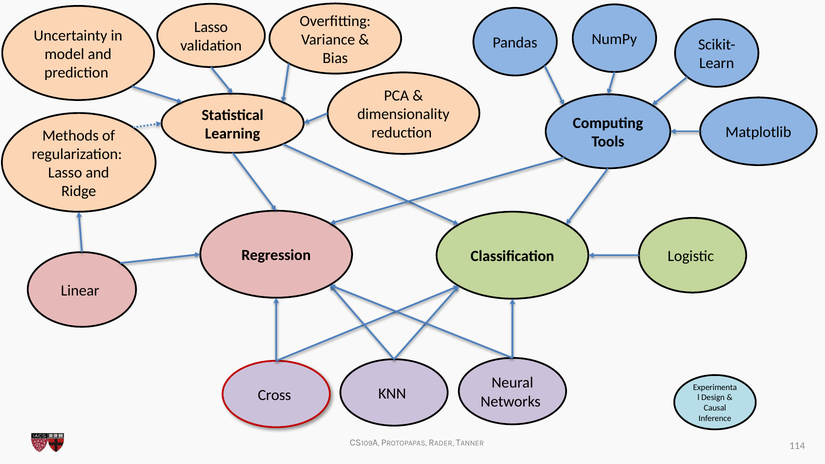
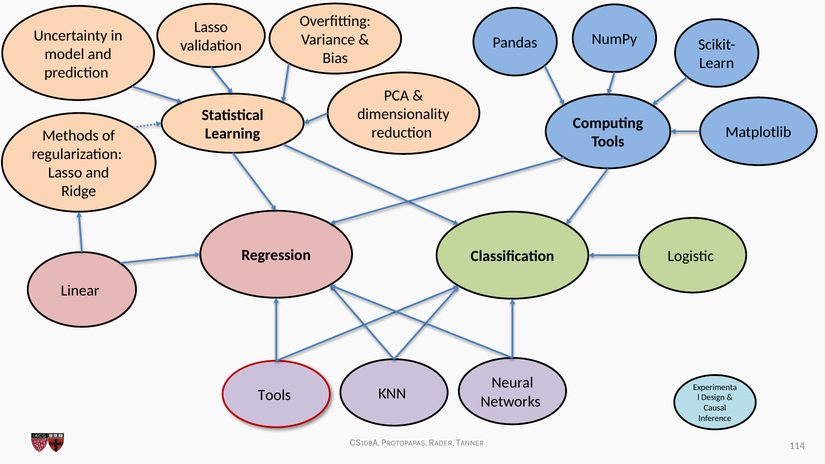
Cross: Cross -> Tools (274, 395)
